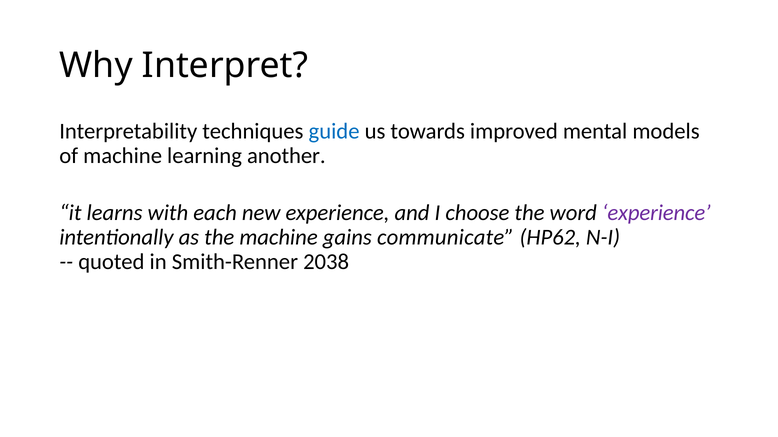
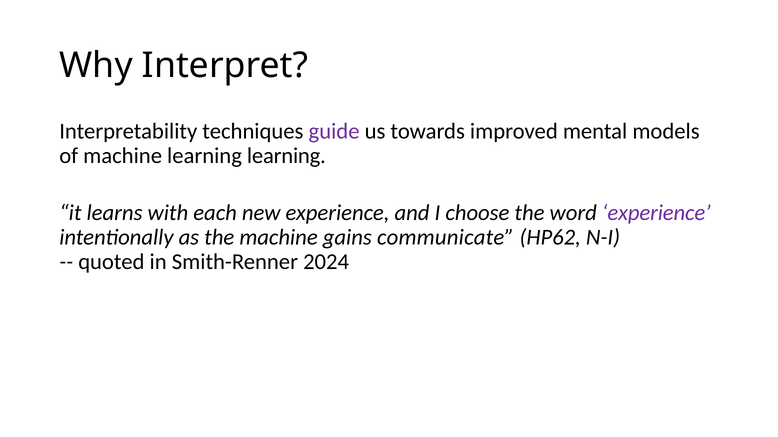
guide colour: blue -> purple (334, 131)
learning another: another -> learning (286, 156)
2038: 2038 -> 2024 (326, 262)
